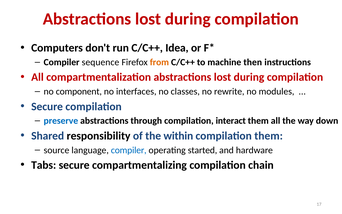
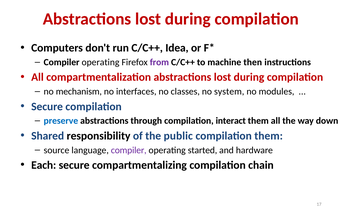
sequence: sequence -> operating (101, 62)
from colour: orange -> purple (159, 62)
component: component -> mechanism (79, 91)
rewrite: rewrite -> system (229, 91)
within: within -> public (178, 136)
compiler colour: blue -> purple (129, 150)
Tabs: Tabs -> Each (44, 165)
